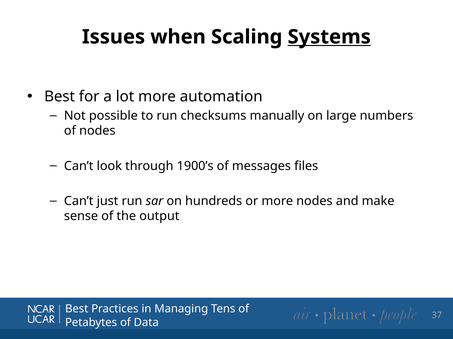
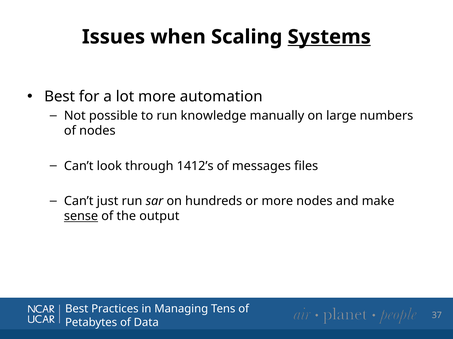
checksums: checksums -> knowledge (214, 116)
1900’s: 1900’s -> 1412’s (195, 166)
sense underline: none -> present (81, 217)
